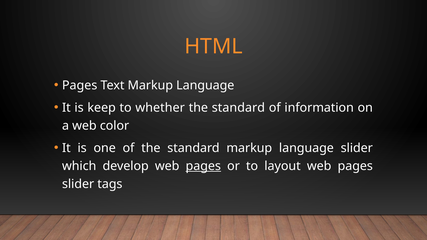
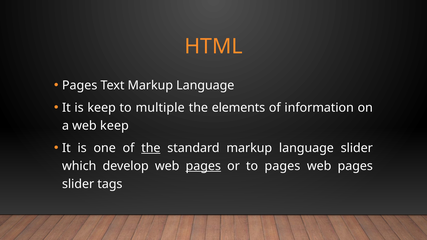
whether: whether -> multiple (160, 108)
standard: standard -> elements (238, 108)
web color: color -> keep (114, 126)
the underline: none -> present (151, 148)
to layout: layout -> pages (282, 166)
